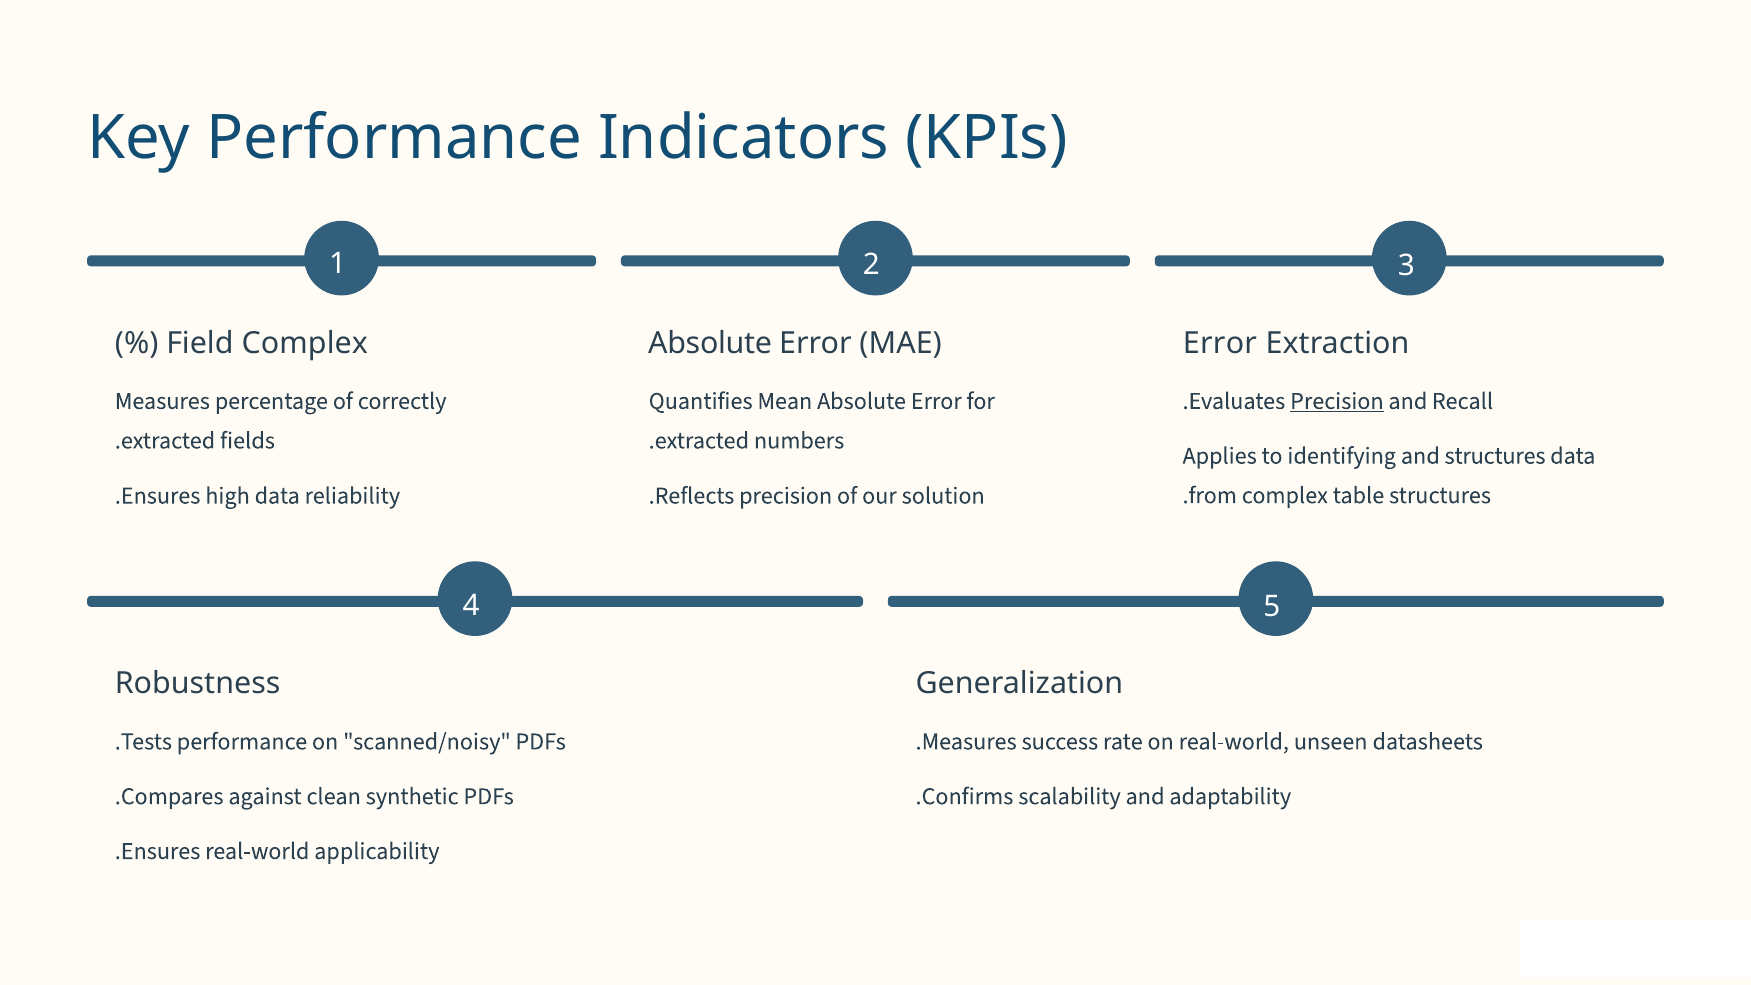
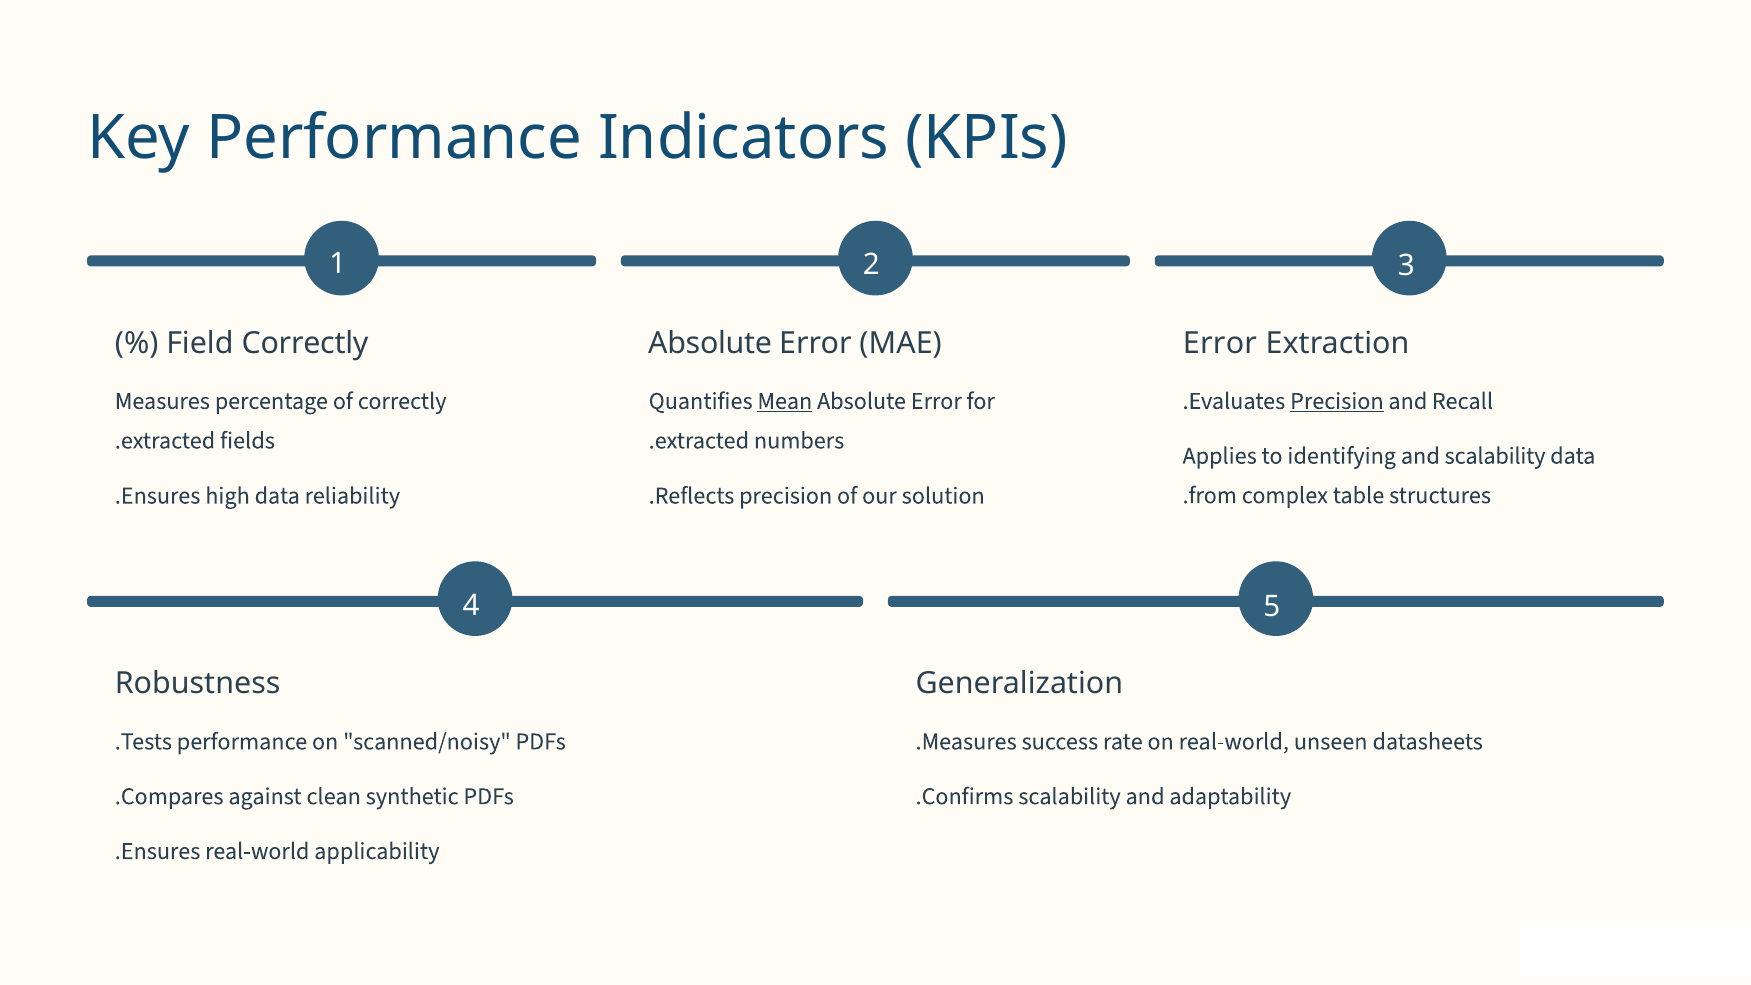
Field Complex: Complex -> Correctly (305, 343)
Mean underline: none -> present (785, 401)
and structures: structures -> scalability (1495, 456)
